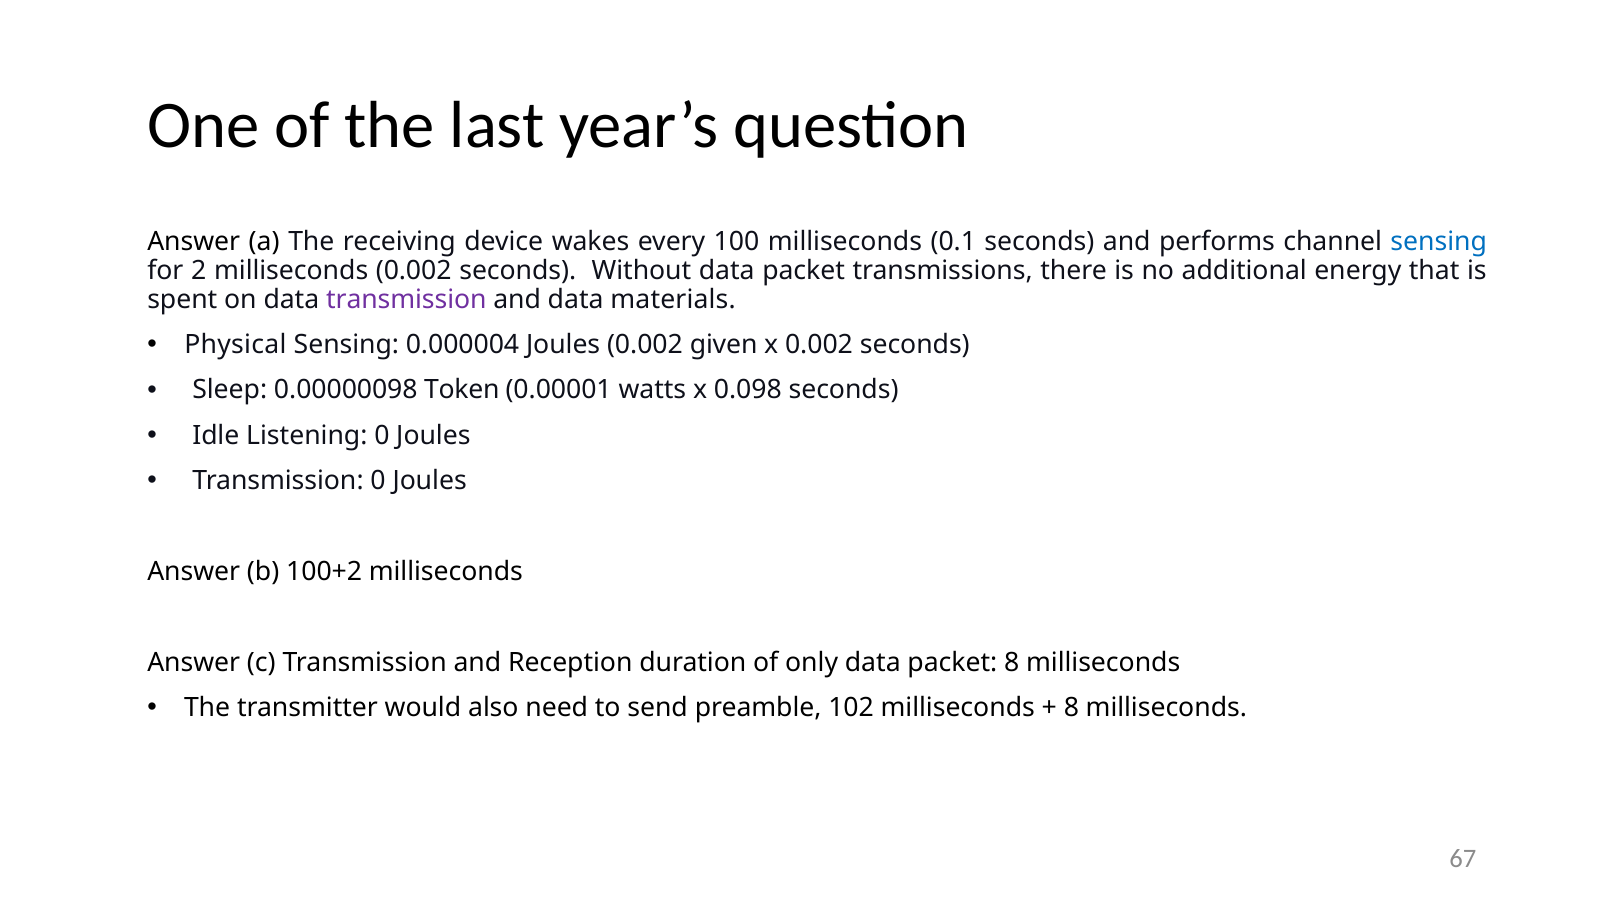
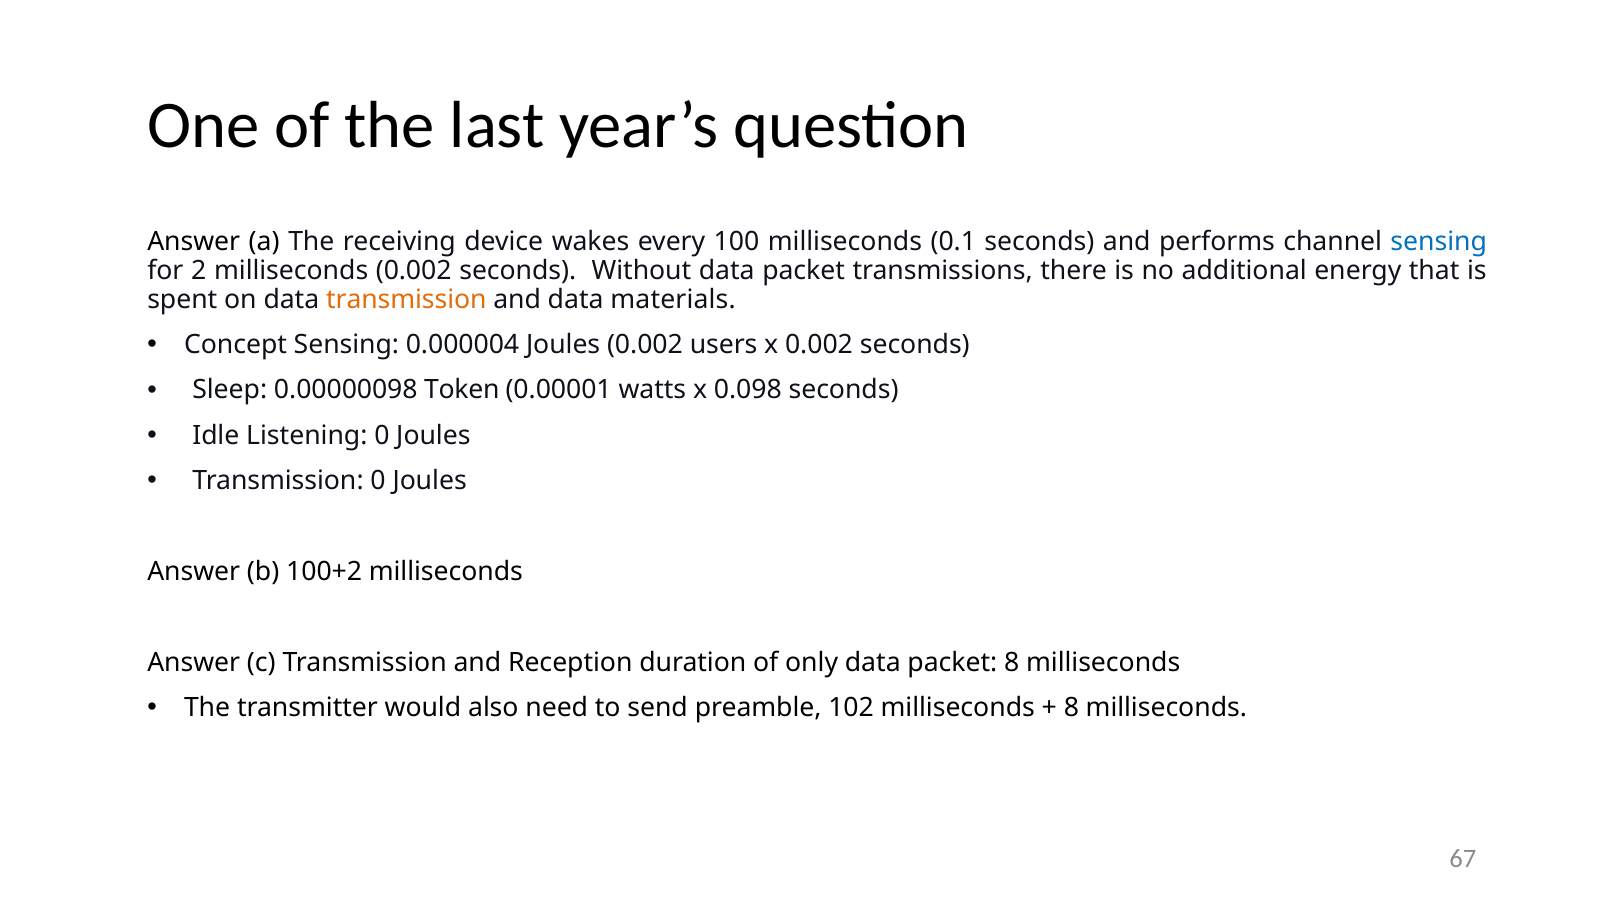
transmission colour: purple -> orange (406, 299)
Physical: Physical -> Concept (236, 345)
given: given -> users (724, 345)
